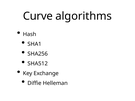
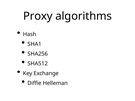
Curve: Curve -> Proxy (38, 16)
